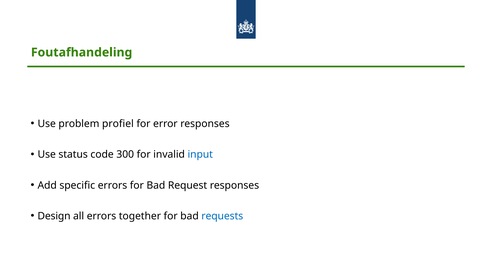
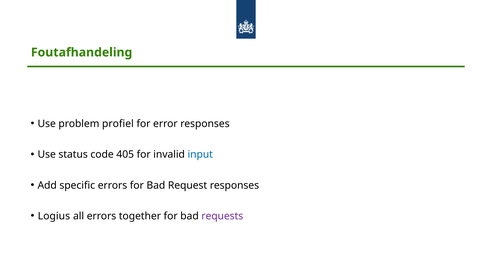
300: 300 -> 405 (125, 154)
Design: Design -> Logius (54, 216)
requests colour: blue -> purple (222, 216)
